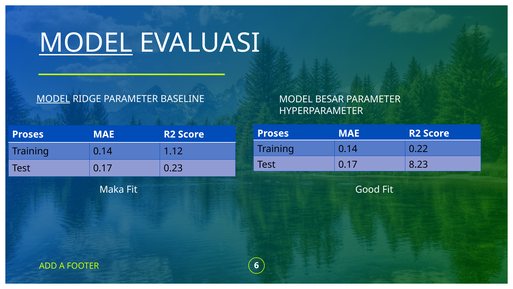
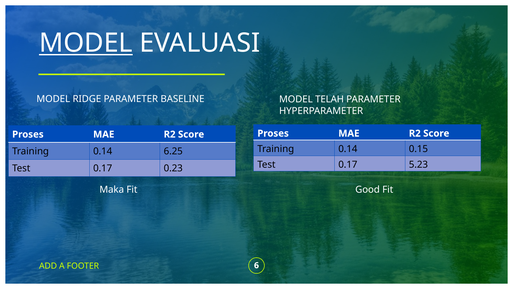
MODEL underline: present -> none (53, 99)
BESAR: BESAR -> TELAH (330, 99)
0.22: 0.22 -> 0.15 (418, 149)
1.12: 1.12 -> 6.25 (173, 151)
8.23: 8.23 -> 5.23 (418, 164)
